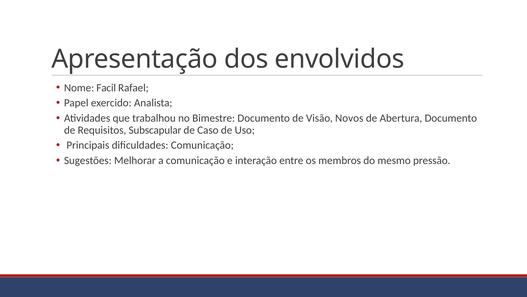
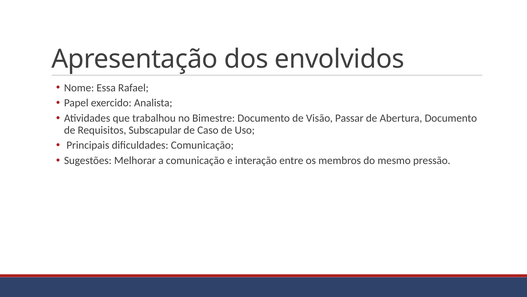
Facil: Facil -> Essa (106, 88)
Novos: Novos -> Passar (349, 118)
